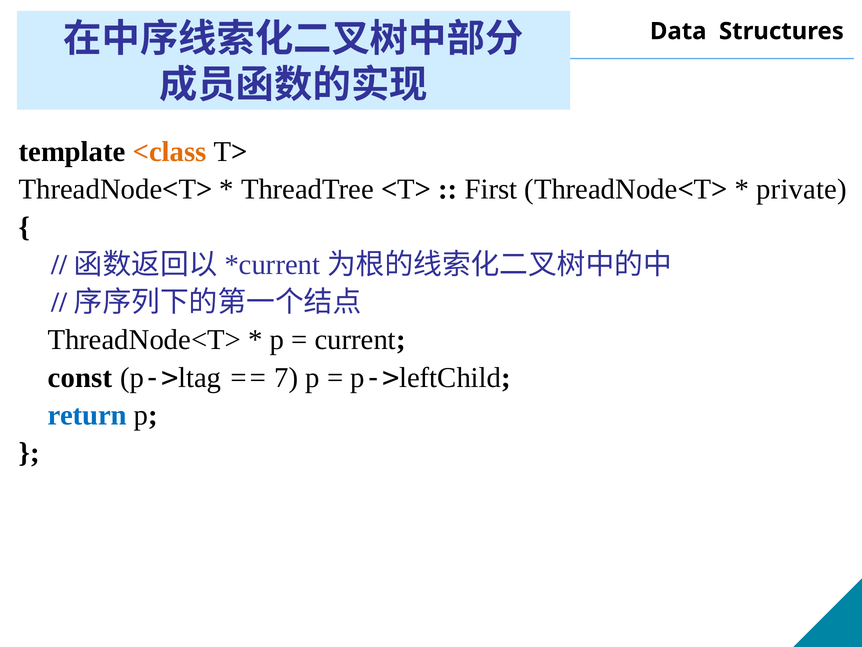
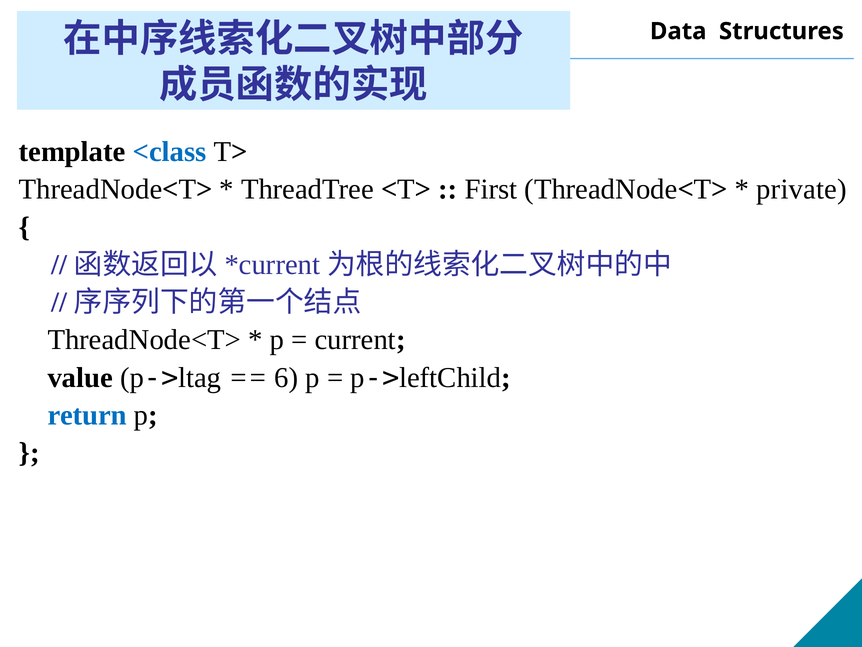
<class colour: orange -> blue (170, 152)
const: const -> value (80, 377)
7: 7 -> 6 (286, 377)
